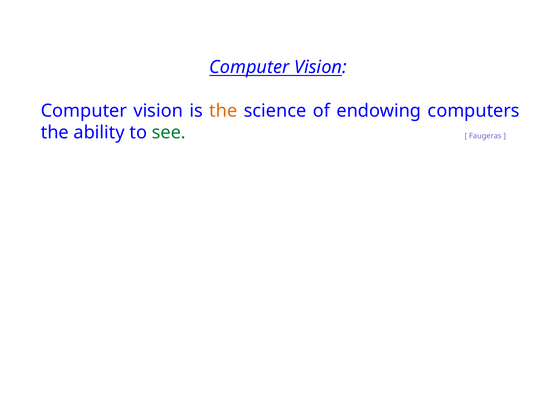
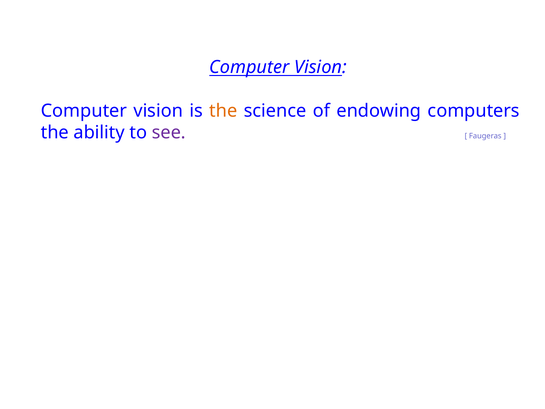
see colour: green -> purple (169, 133)
